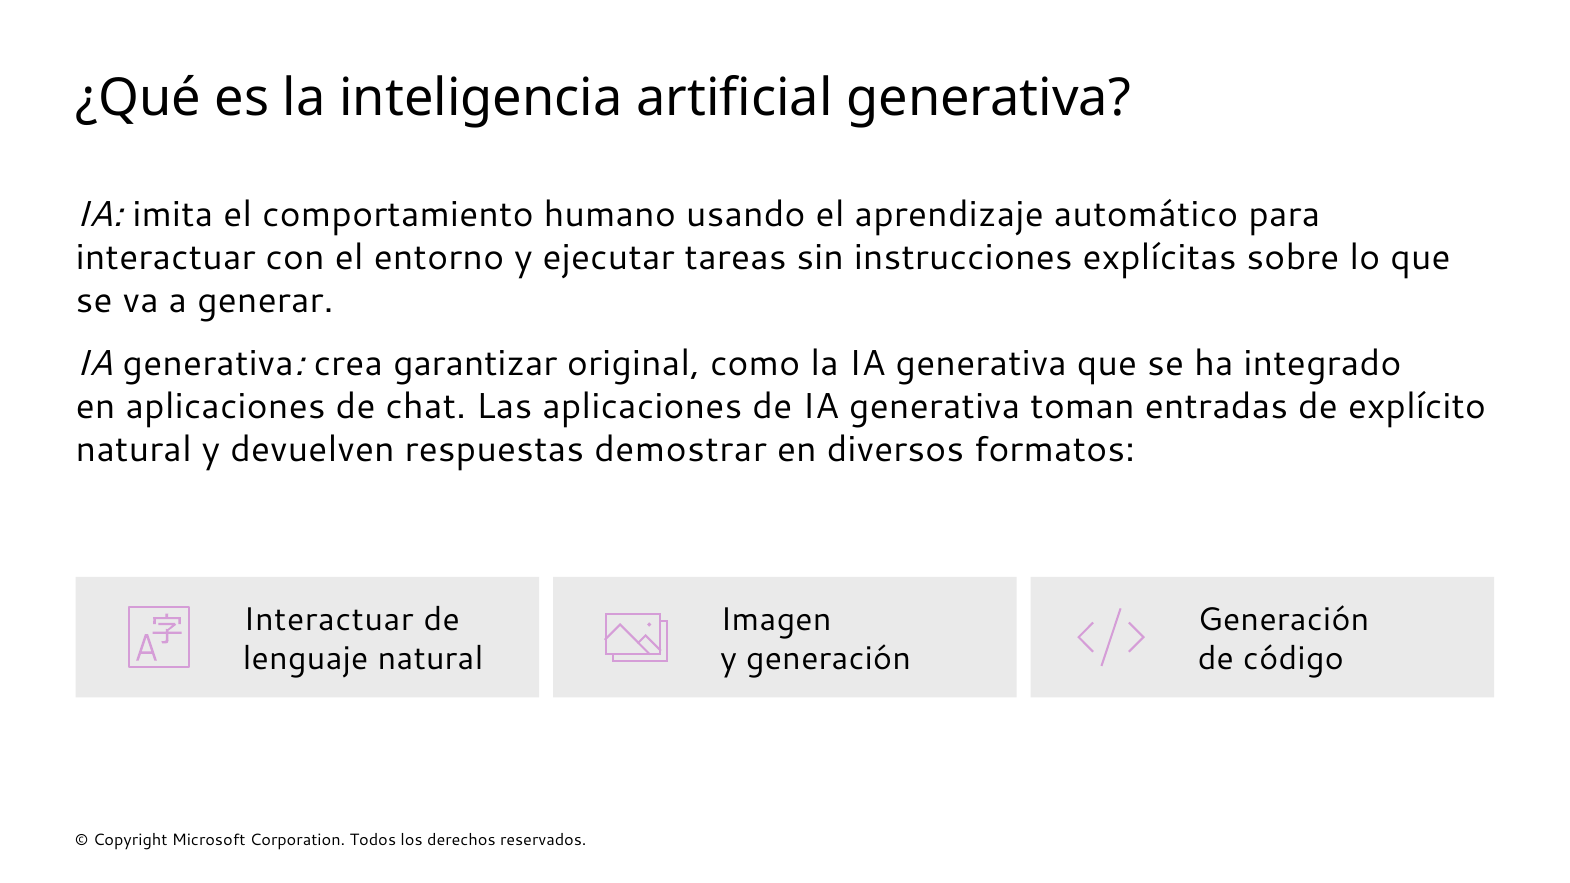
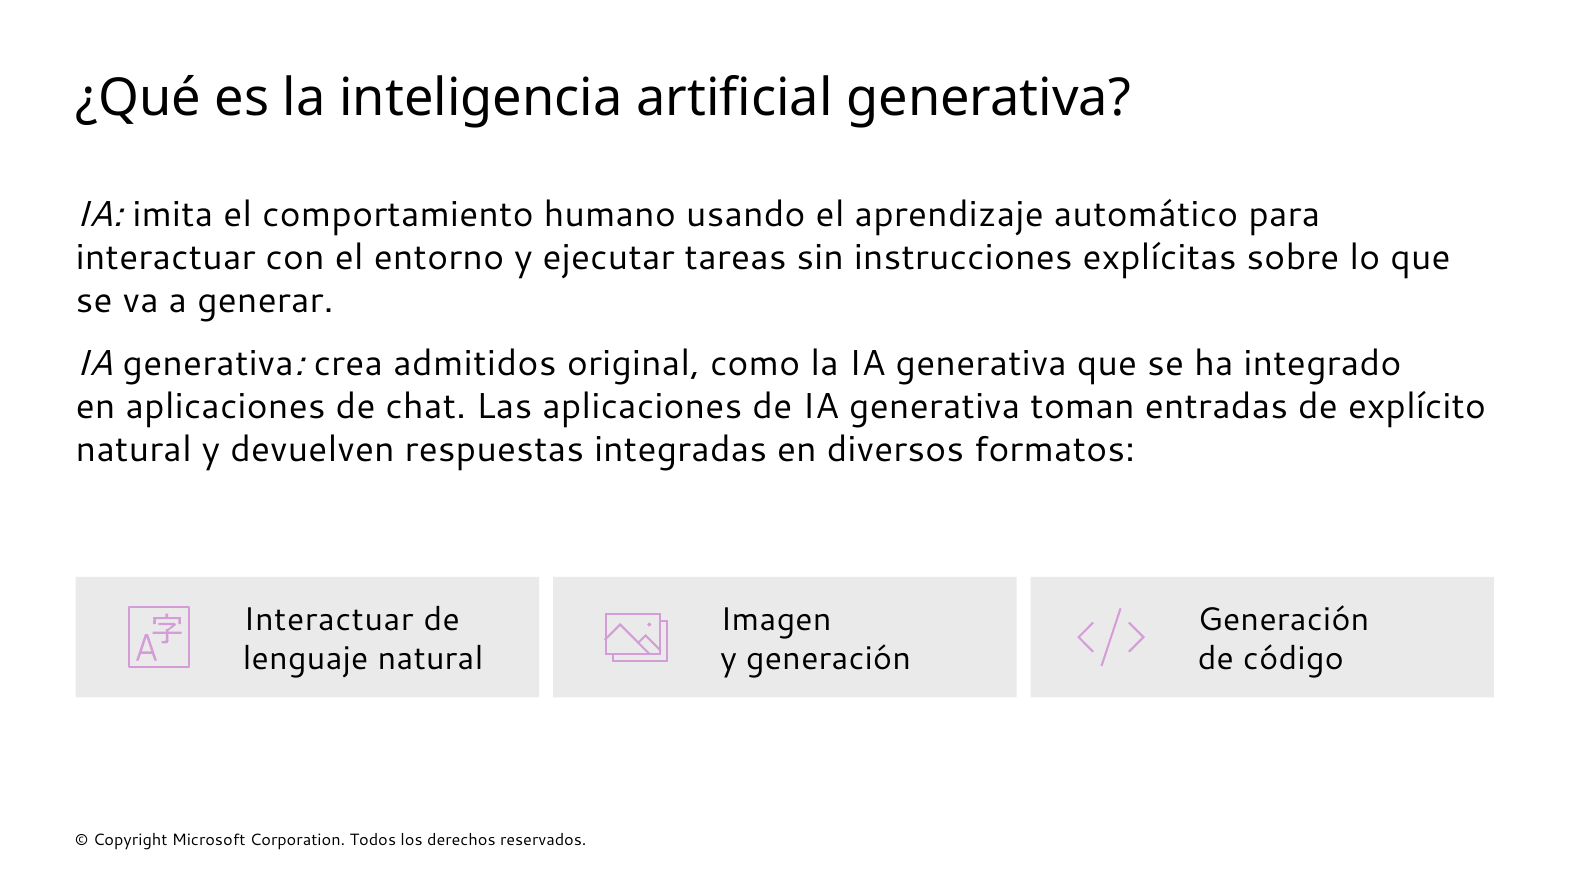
garantizar: garantizar -> admitidos (475, 363)
demostrar: demostrar -> integradas (681, 450)
